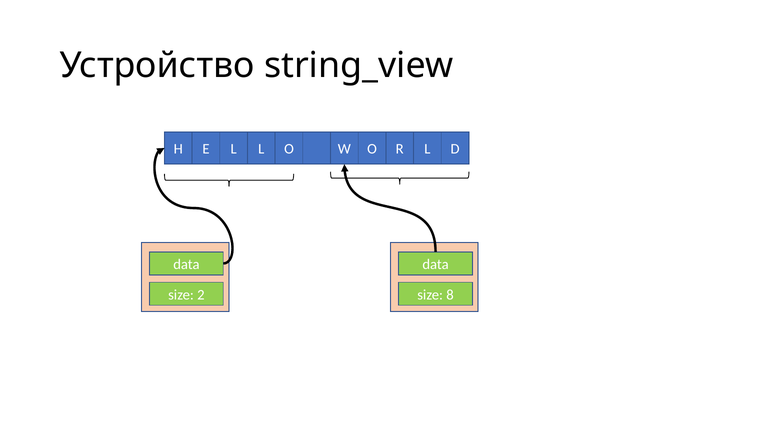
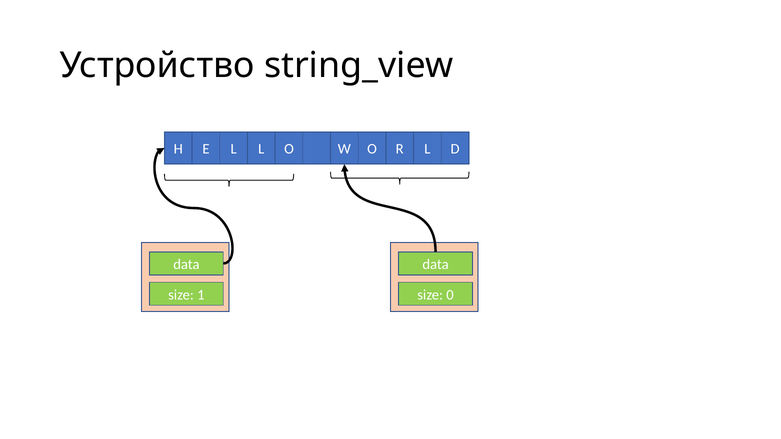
2: 2 -> 1 (201, 295)
8: 8 -> 0 (450, 295)
